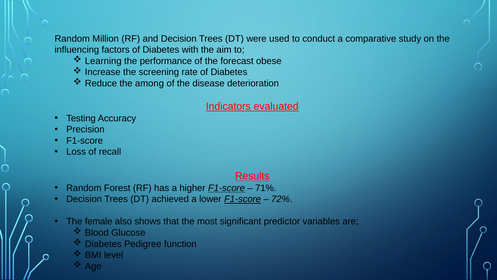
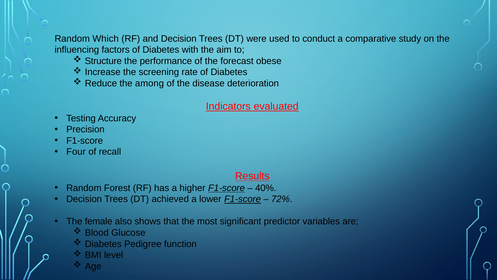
Million: Million -> Which (106, 39)
Learning: Learning -> Structure (103, 61)
Loss: Loss -> Four (76, 152)
71%: 71% -> 40% (266, 188)
